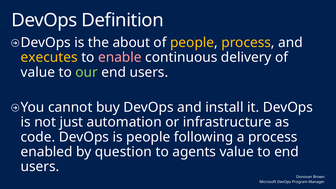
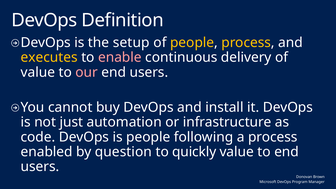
about: about -> setup (131, 43)
our colour: light green -> pink (87, 72)
agents: agents -> quickly (194, 152)
